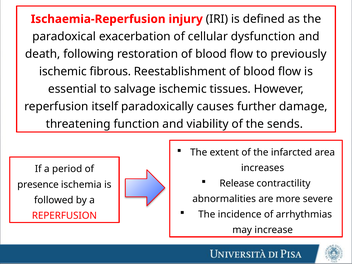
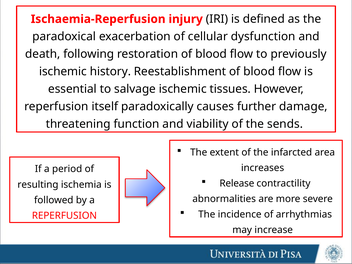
fibrous: fibrous -> history (110, 72)
presence: presence -> resulting (38, 185)
